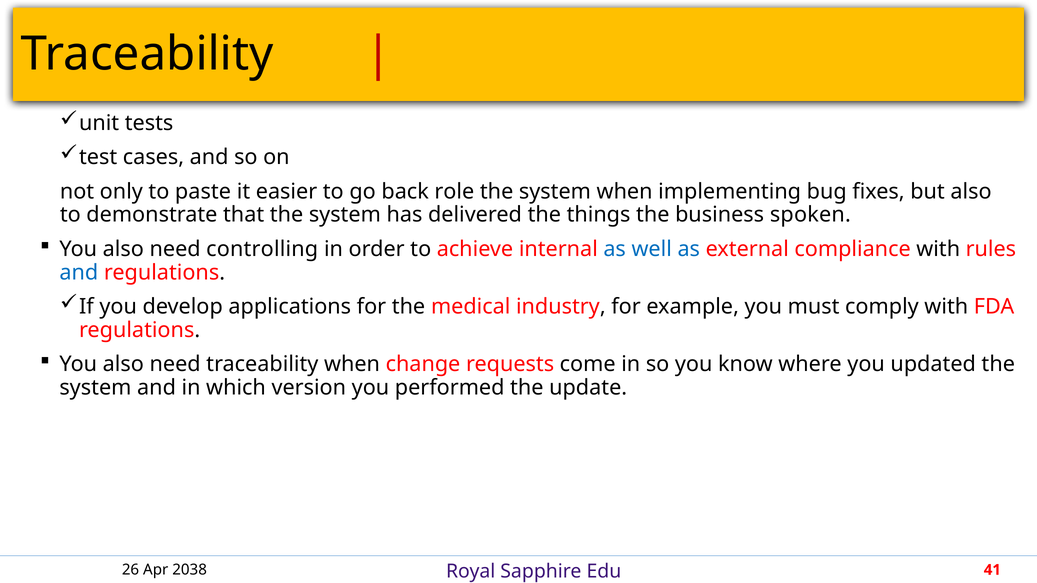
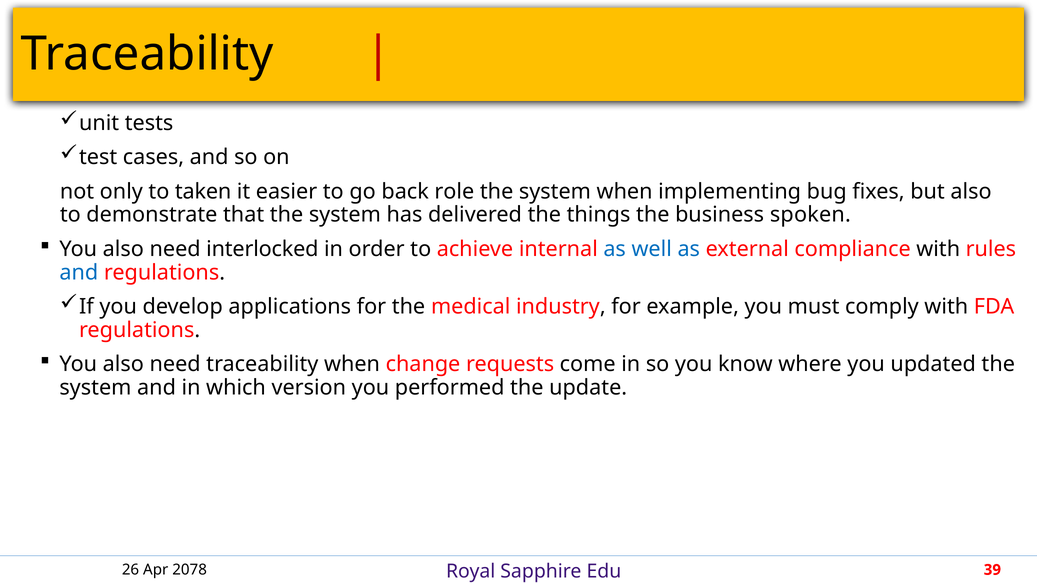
paste: paste -> taken (203, 192)
controlling: controlling -> interlocked (262, 249)
2038: 2038 -> 2078 (190, 570)
41: 41 -> 39 (992, 570)
